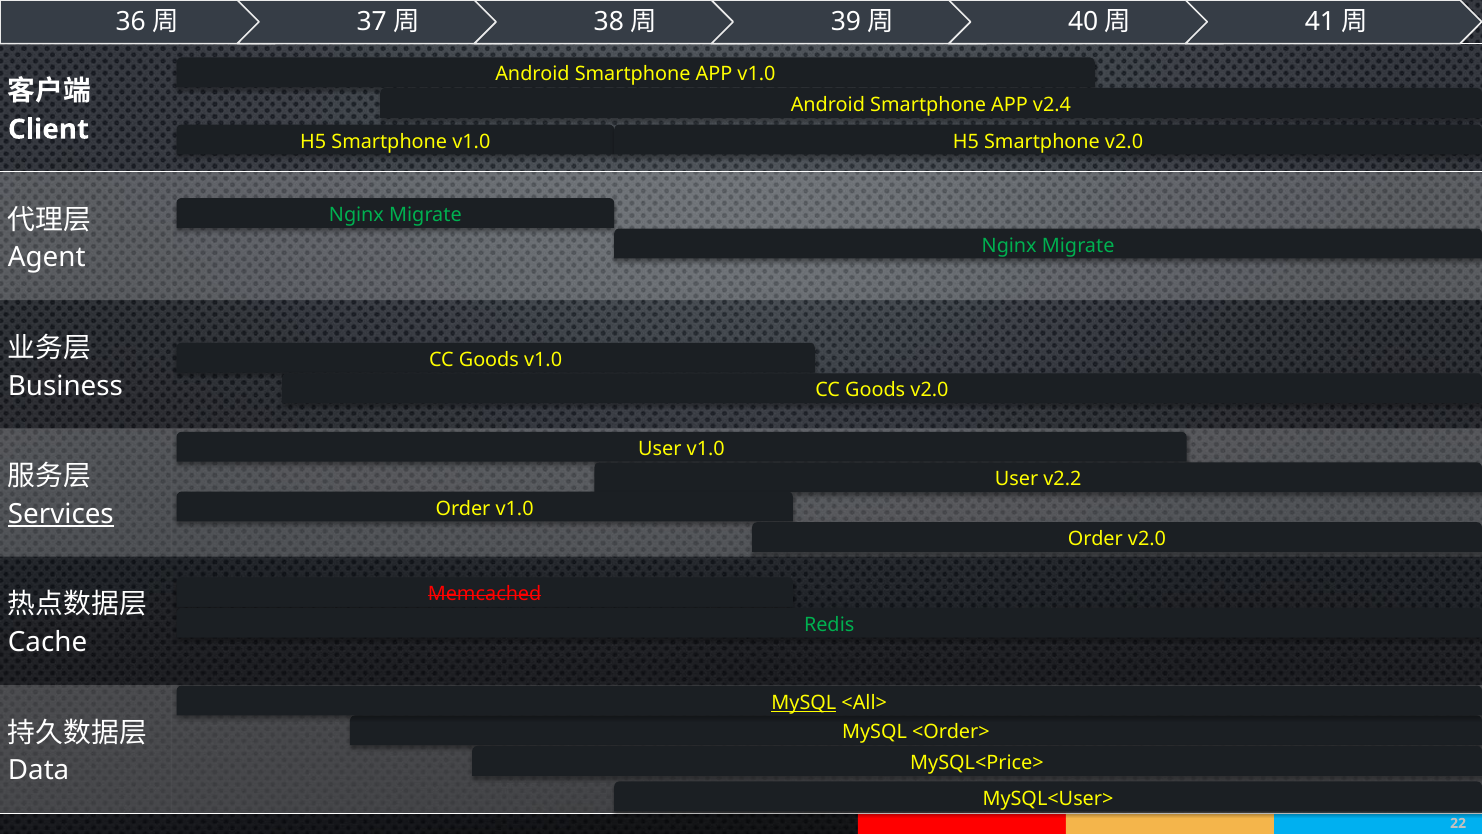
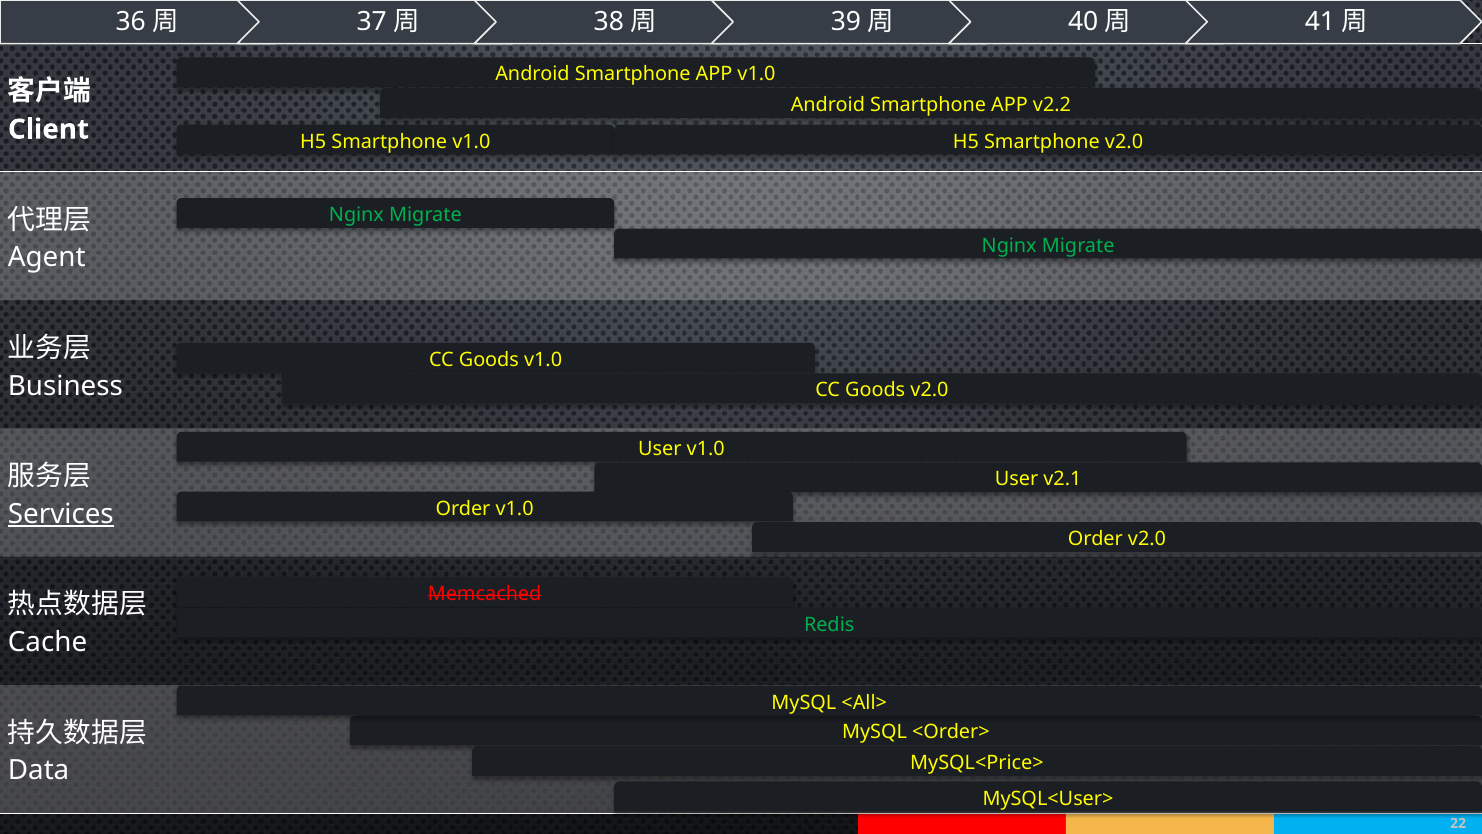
v2.4: v2.4 -> v2.2 (1052, 105)
v2.2: v2.2 -> v2.1 (1062, 479)
MySQL underline: present -> none (804, 702)
